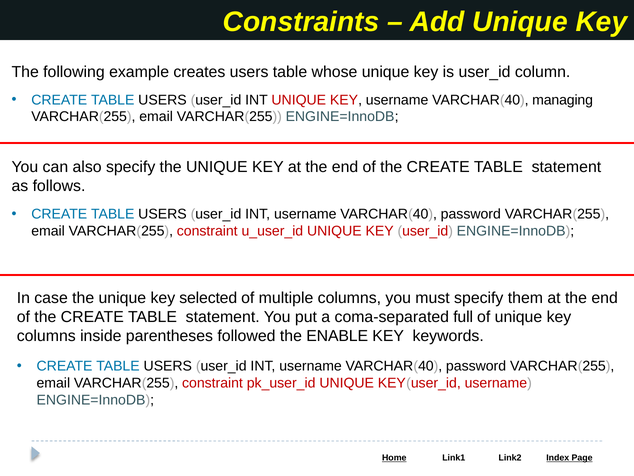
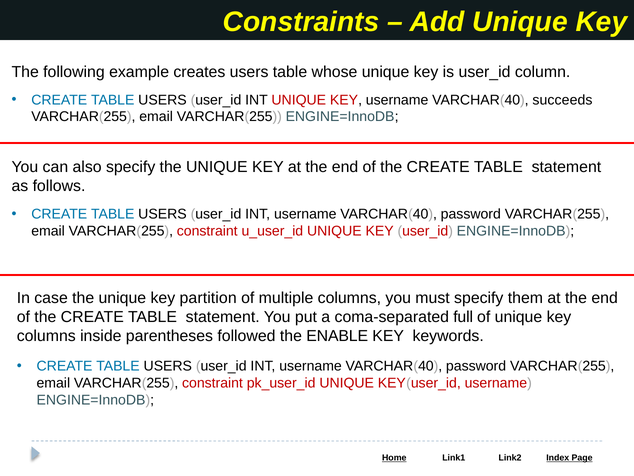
managing: managing -> succeeds (562, 100)
selected: selected -> partition (208, 298)
